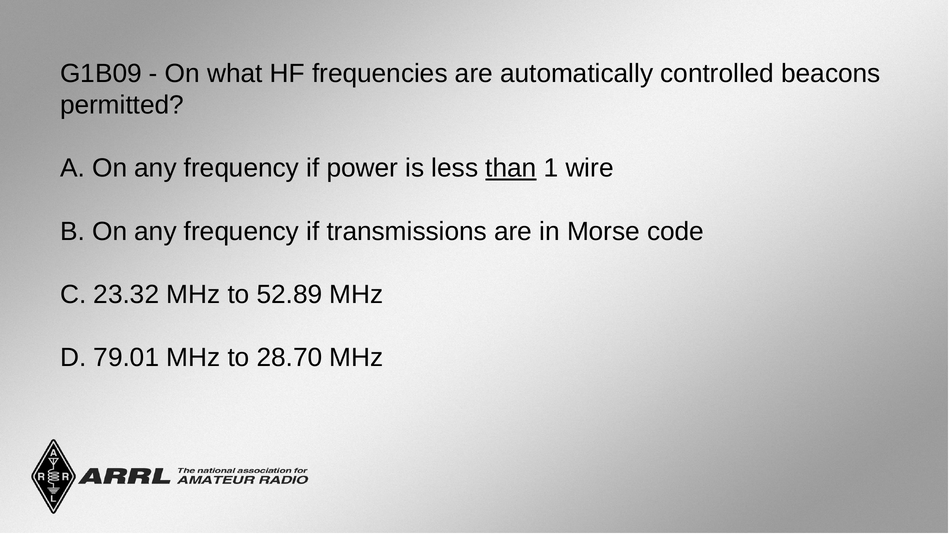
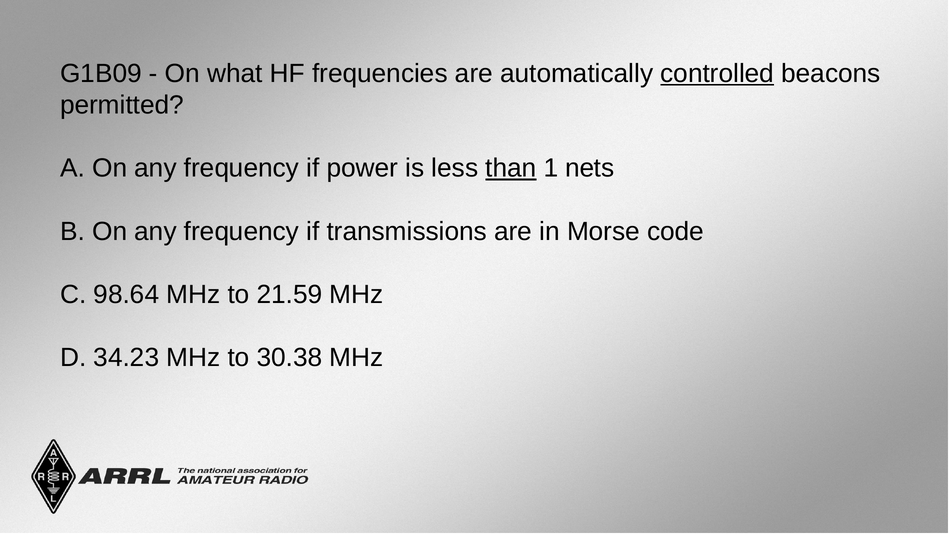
controlled underline: none -> present (717, 74)
wire: wire -> nets (590, 168)
23.32: 23.32 -> 98.64 (126, 294)
52.89: 52.89 -> 21.59 (290, 294)
79.01: 79.01 -> 34.23 (126, 357)
28.70: 28.70 -> 30.38 (290, 357)
